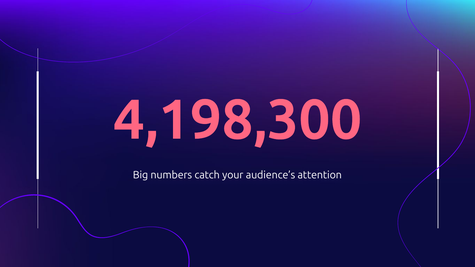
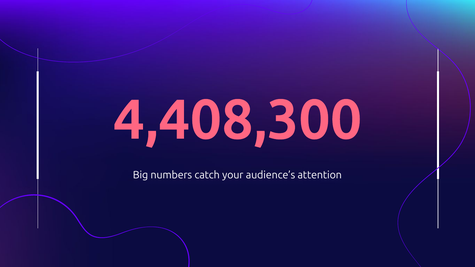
4,198,300: 4,198,300 -> 4,408,300 (237, 120)
